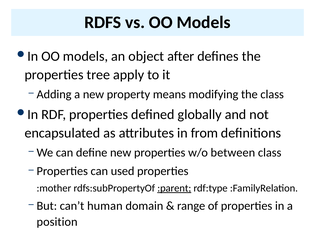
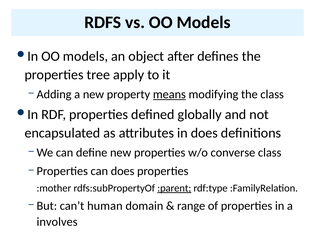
means underline: none -> present (169, 94)
in from: from -> does (204, 133)
between: between -> converse (233, 153)
can used: used -> does (123, 171)
position: position -> involves (57, 222)
